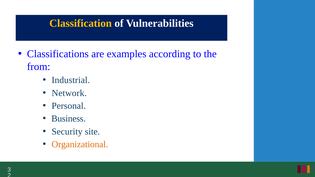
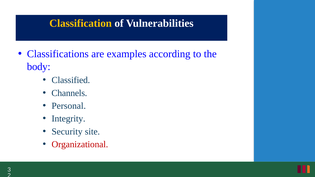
from: from -> body (39, 67)
Industrial: Industrial -> Classified (71, 80)
Network: Network -> Channels (69, 93)
Business: Business -> Integrity (68, 119)
Organizational colour: orange -> red (80, 145)
